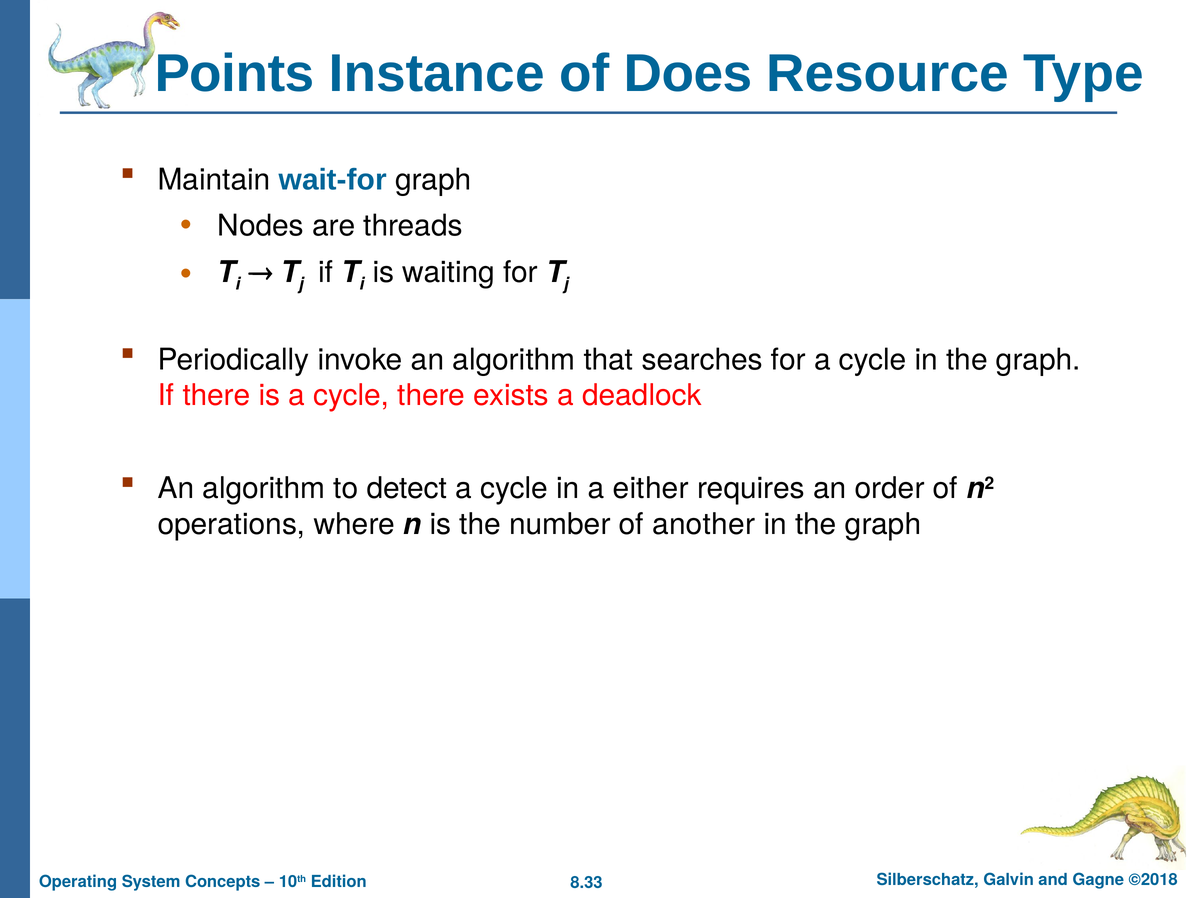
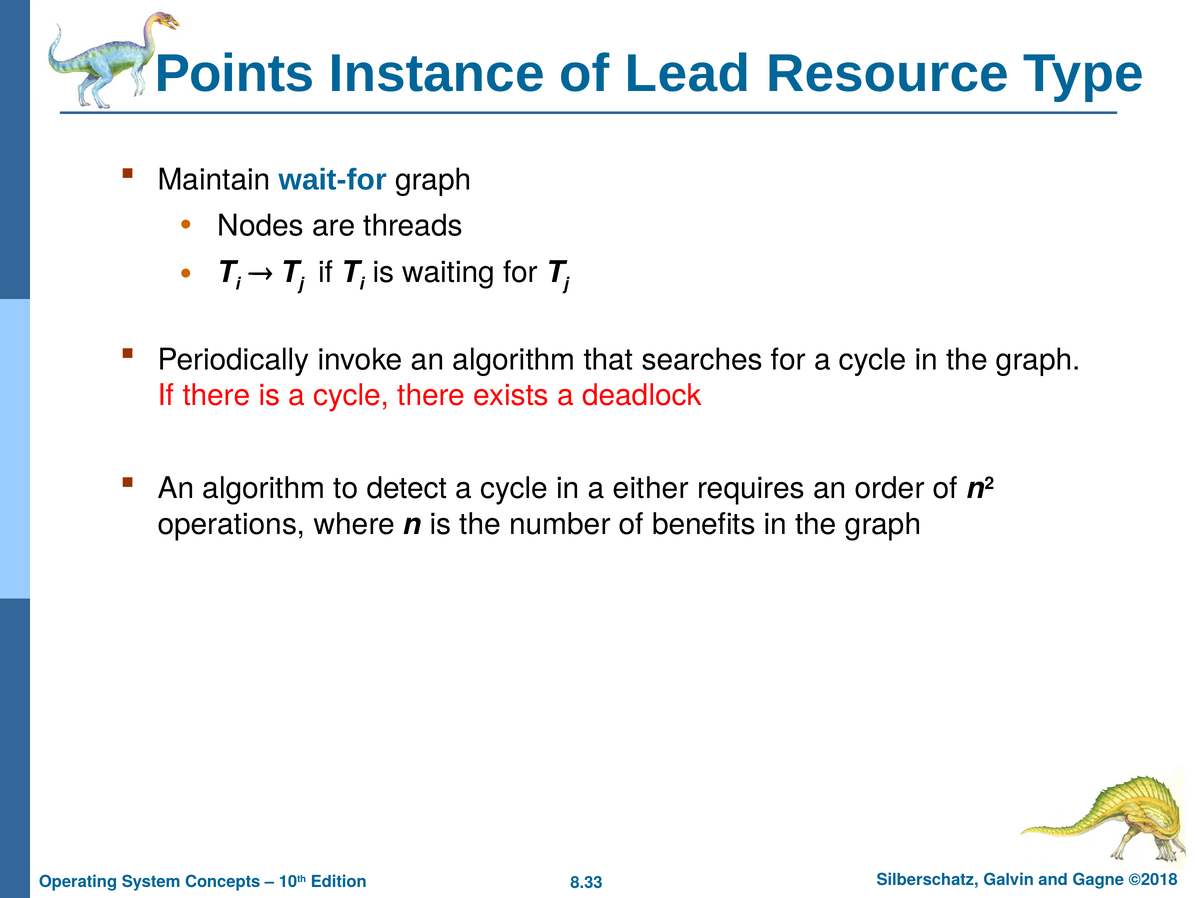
Does: Does -> Lead (688, 74)
another: another -> benefits (704, 524)
